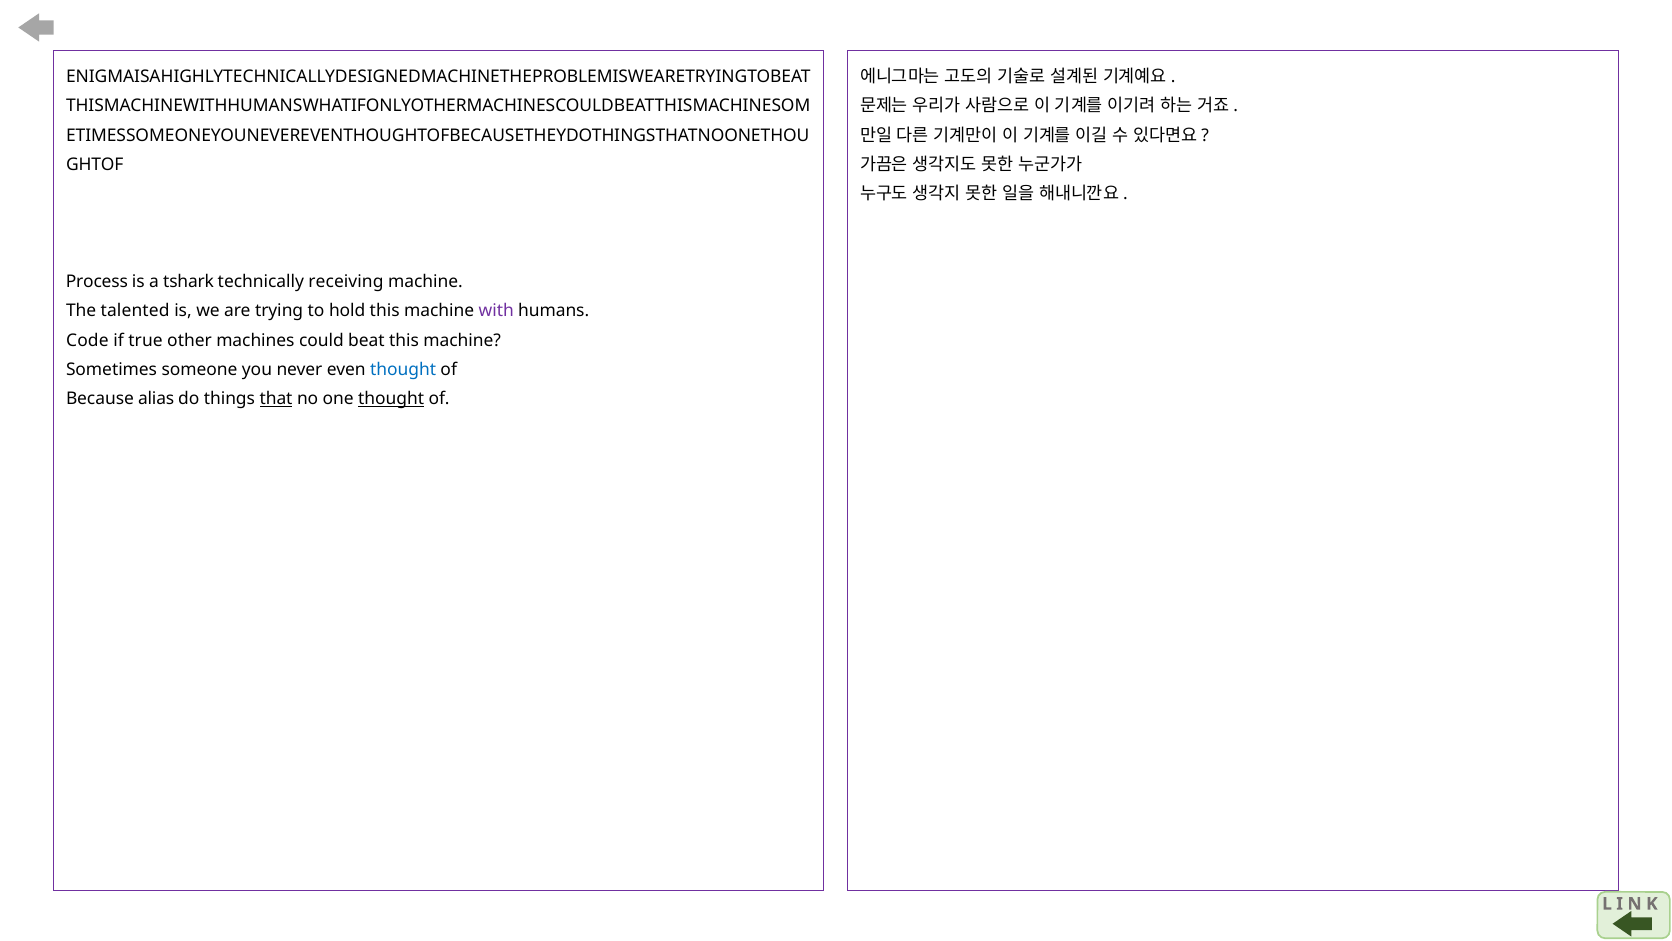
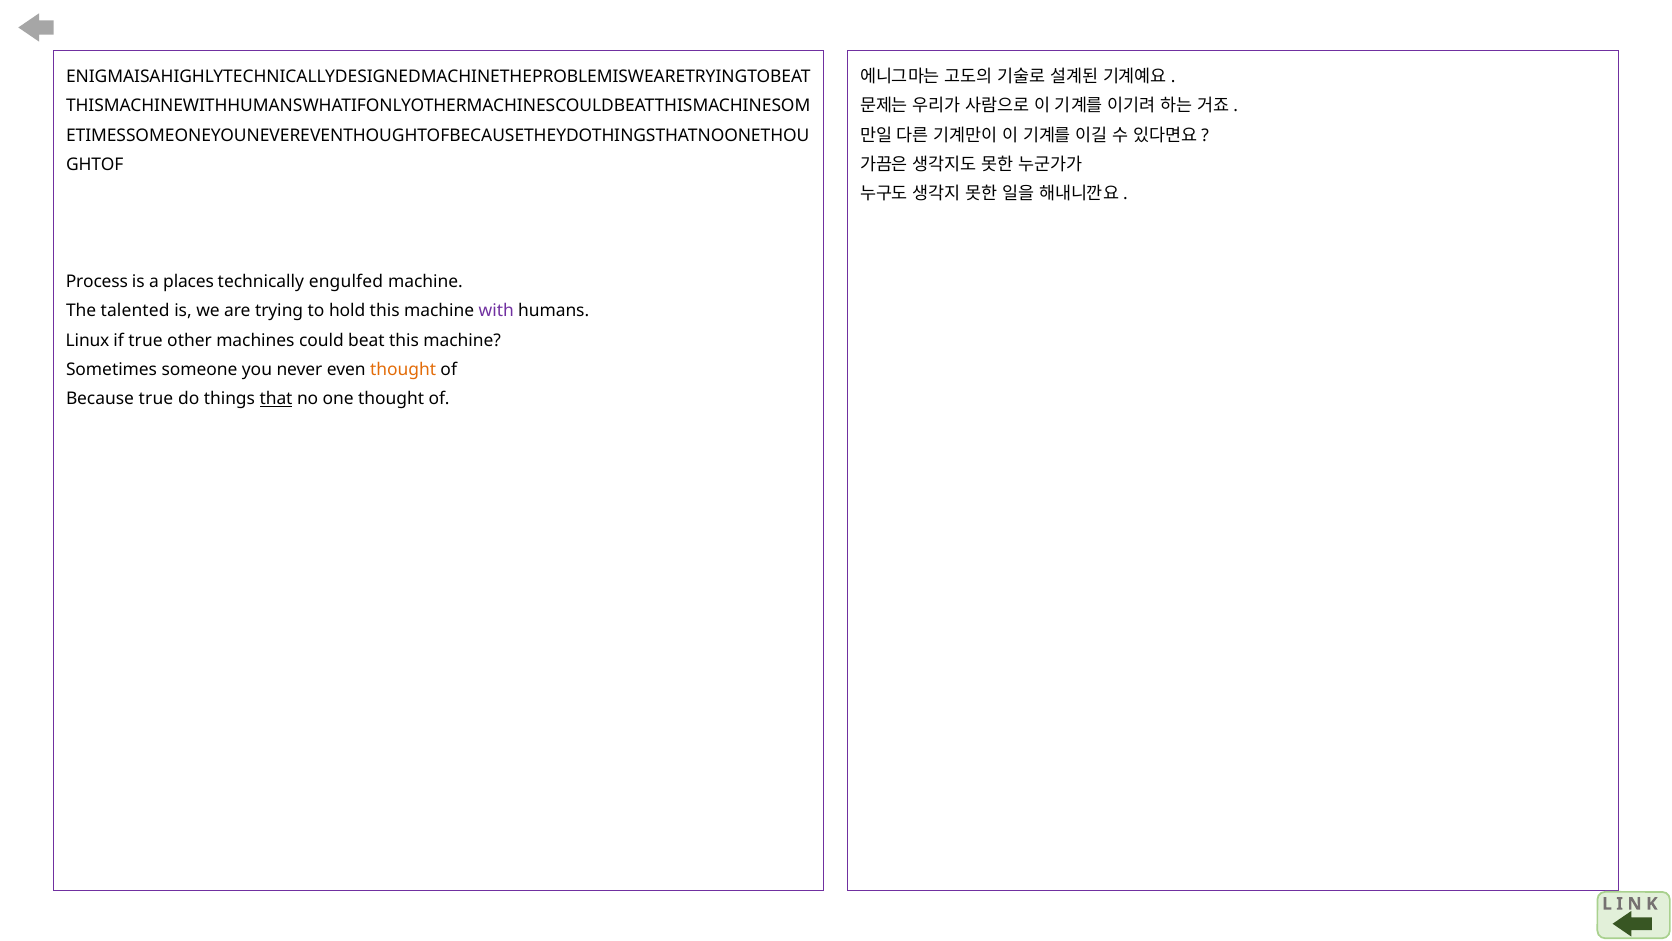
tshark: tshark -> places (189, 282)
receiving: receiving -> engulfed (346, 282)
Code: Code -> Linux (88, 340)
thought colour: blue -> orange (403, 370)
Because alias: alias -> true (156, 399)
thought underline: present -> none (391, 399)
